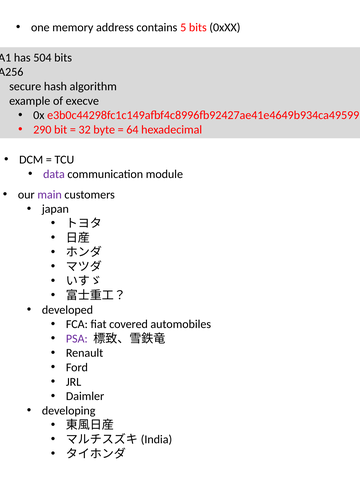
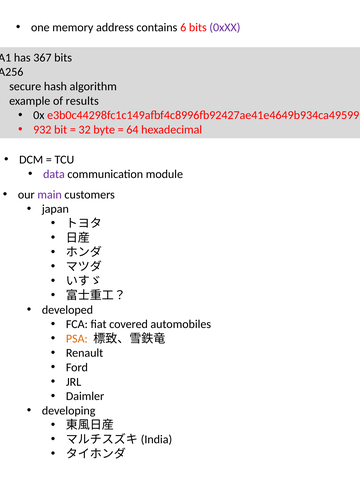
5: 5 -> 6 (183, 27)
0xXX colour: black -> purple (225, 27)
504: 504 -> 367 (42, 58)
execve: execve -> results (82, 101)
290: 290 -> 932 (42, 130)
PSA colour: purple -> orange (77, 339)
